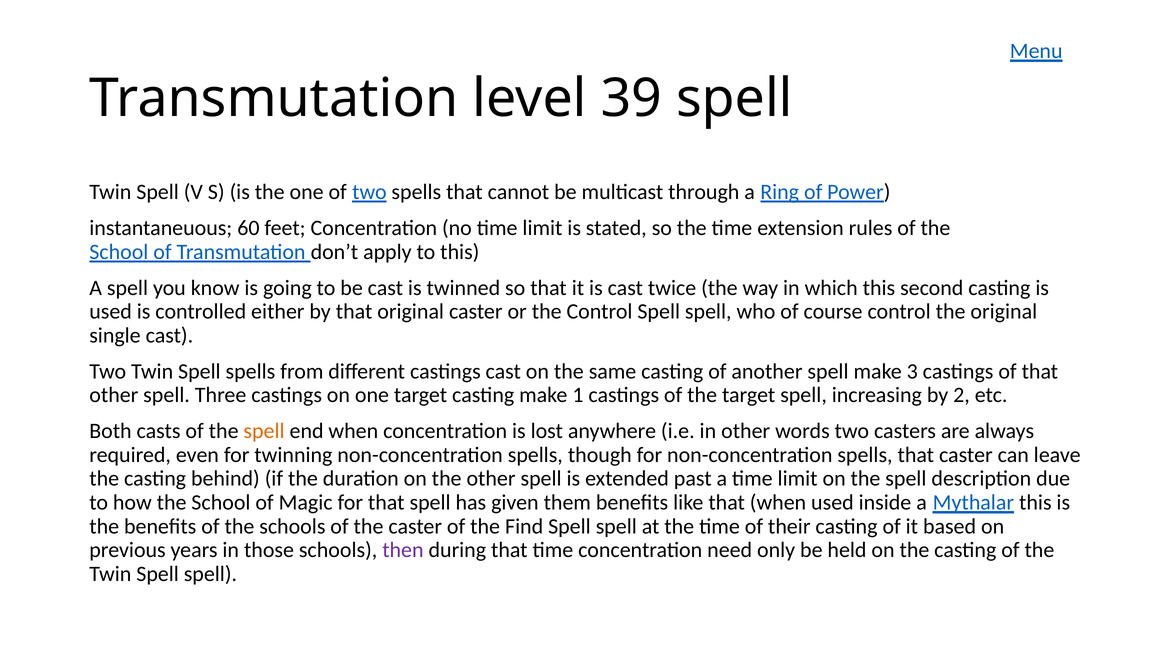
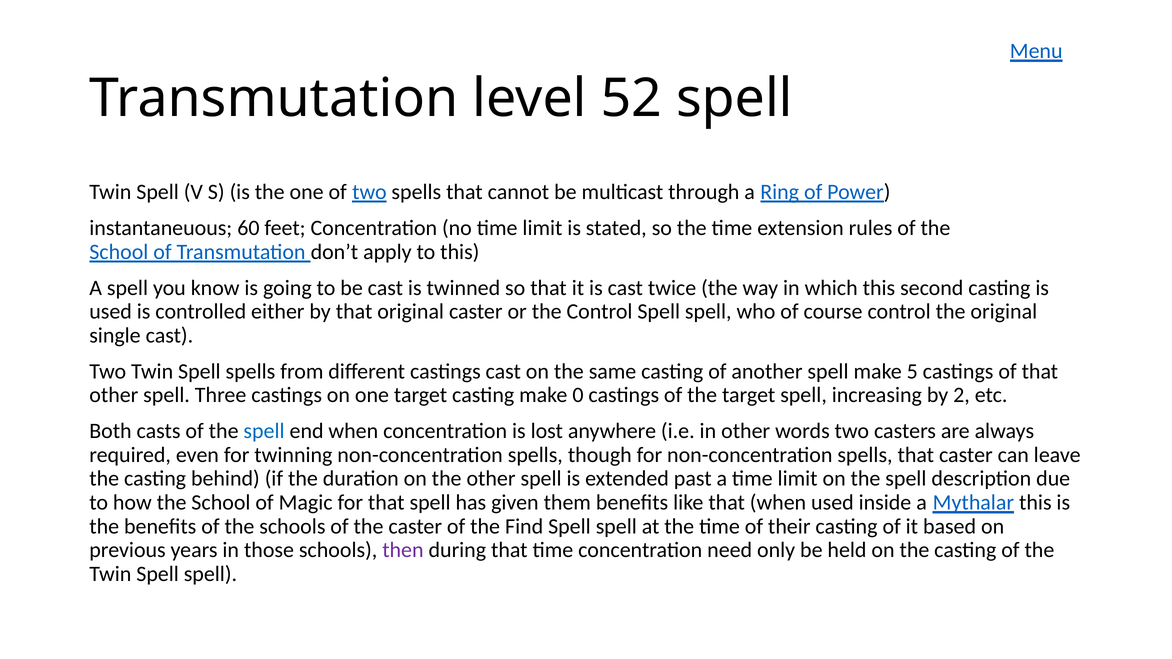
39: 39 -> 52 (632, 98)
3: 3 -> 5 (912, 372)
1: 1 -> 0 (578, 395)
spell colour: orange -> blue (264, 431)
